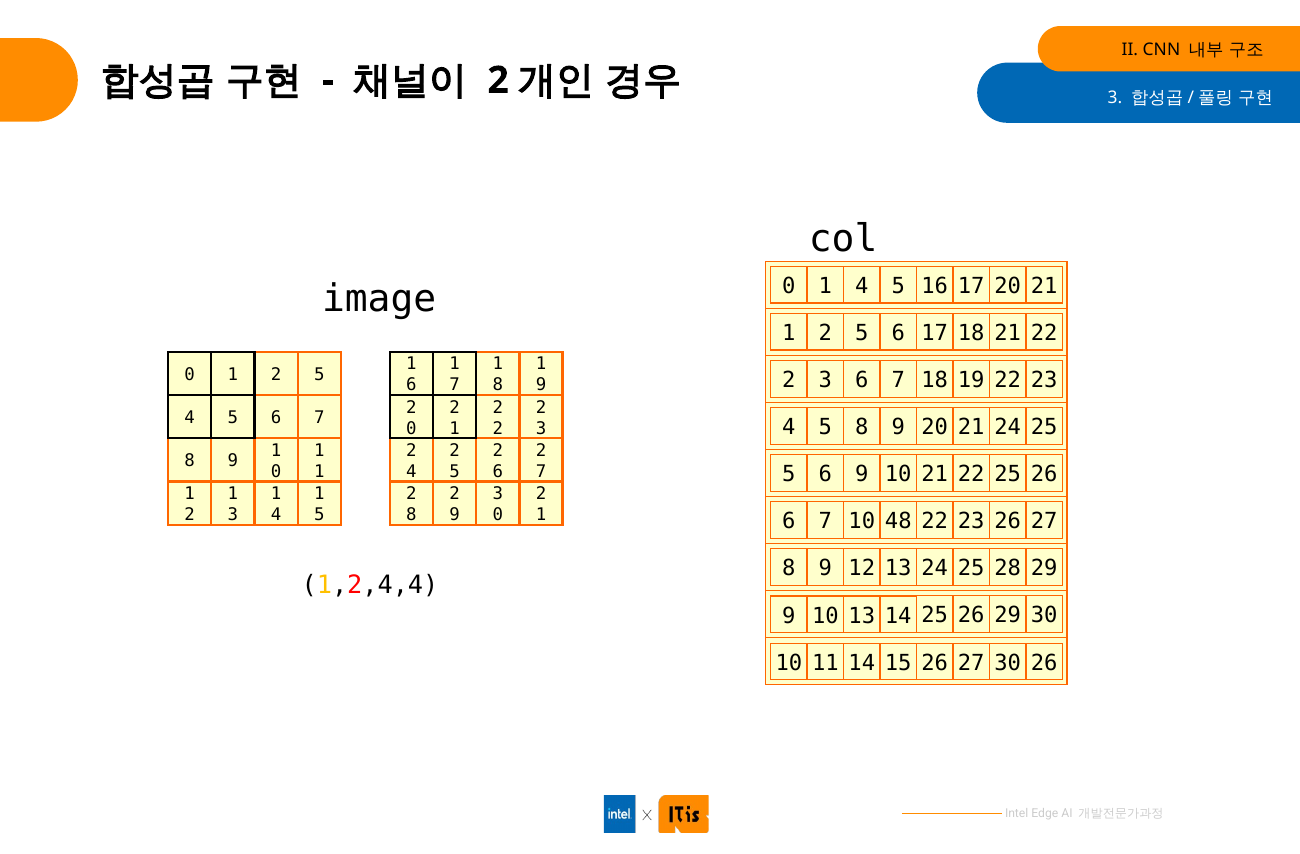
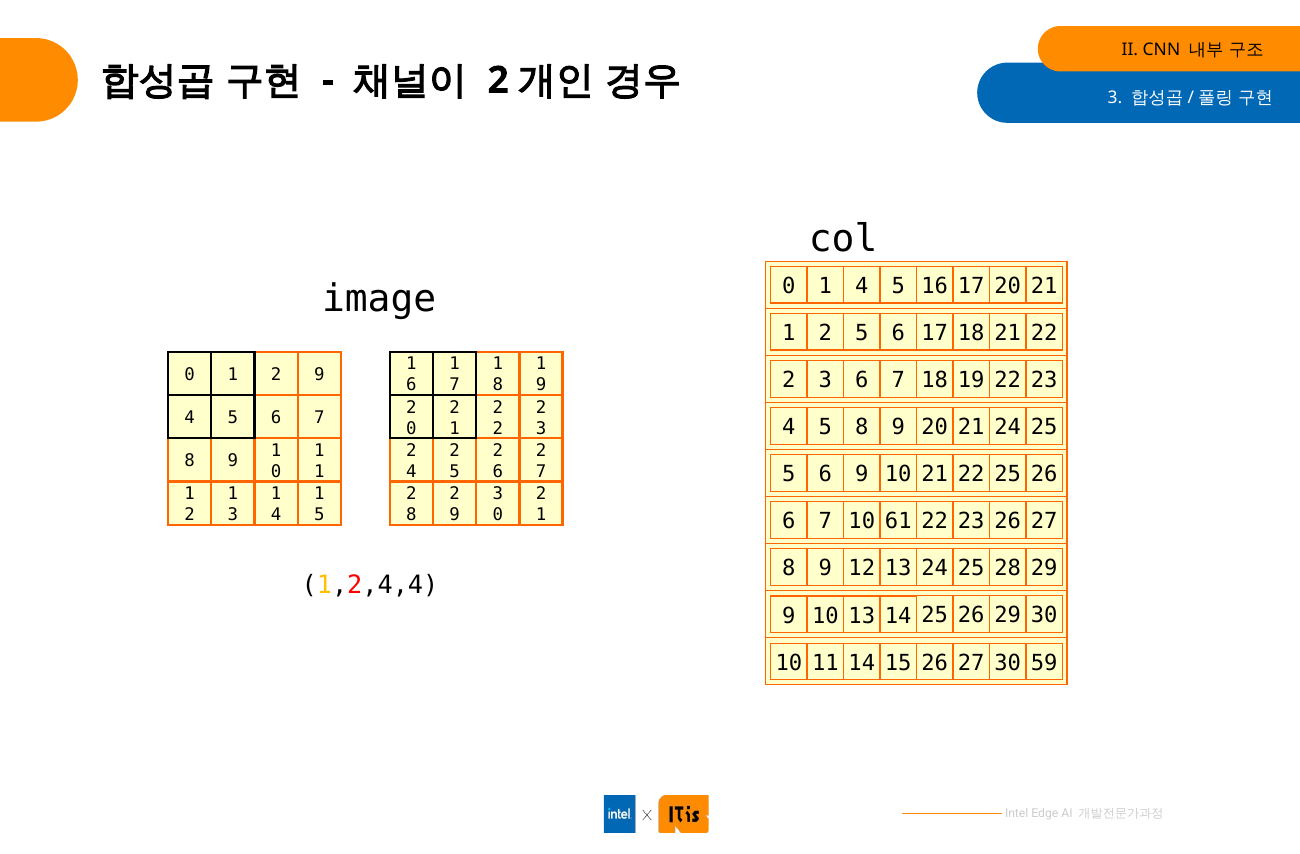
0 1 2 5: 5 -> 9 (319, 375)
48: 48 -> 61 (898, 522)
27 30 26: 26 -> 59 (1044, 663)
